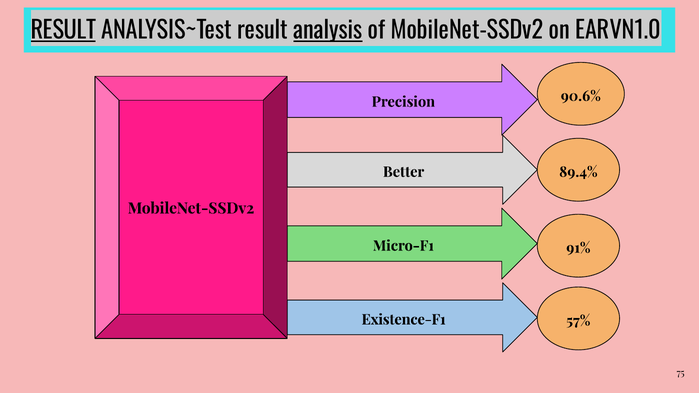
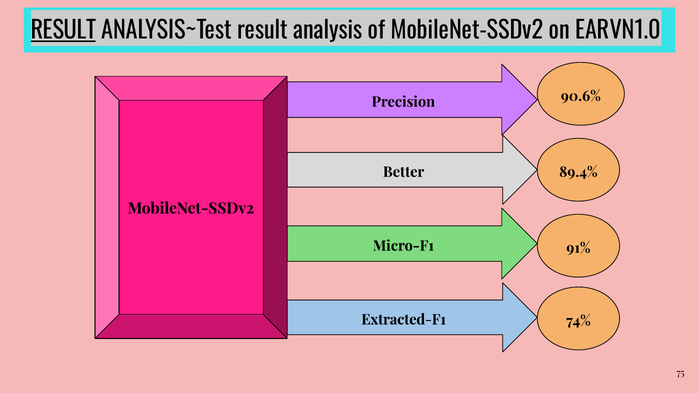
analysis underline: present -> none (328, 31)
Existence-F1: Existence-F1 -> Extracted-F1 (404, 320)
57%: 57% -> 74% (578, 321)
